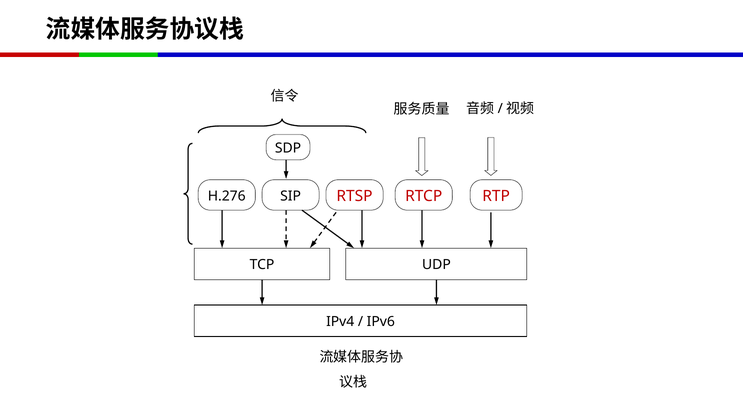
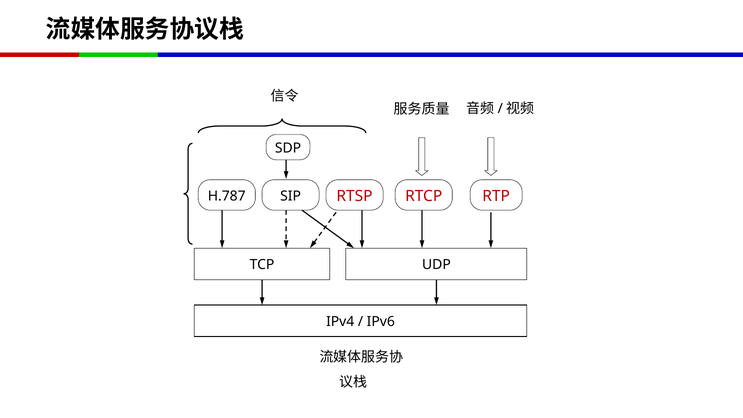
H.276: H.276 -> H.787 (227, 196)
